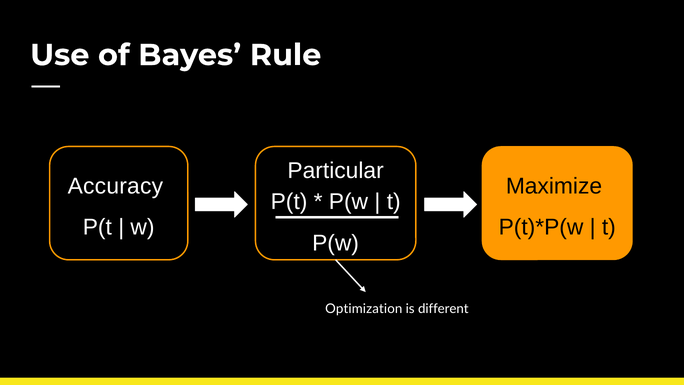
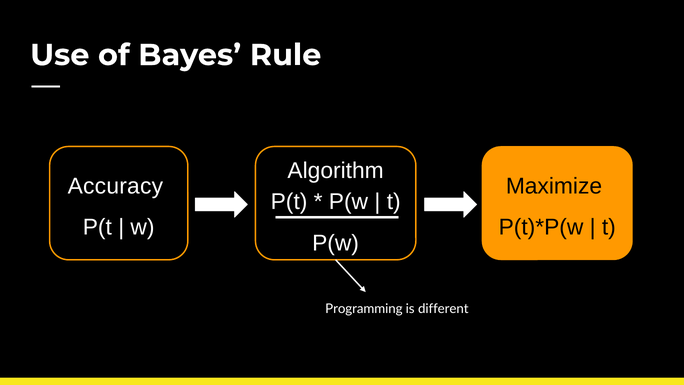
Particular: Particular -> Algorithm (336, 170)
Optimization: Optimization -> Programming (364, 308)
